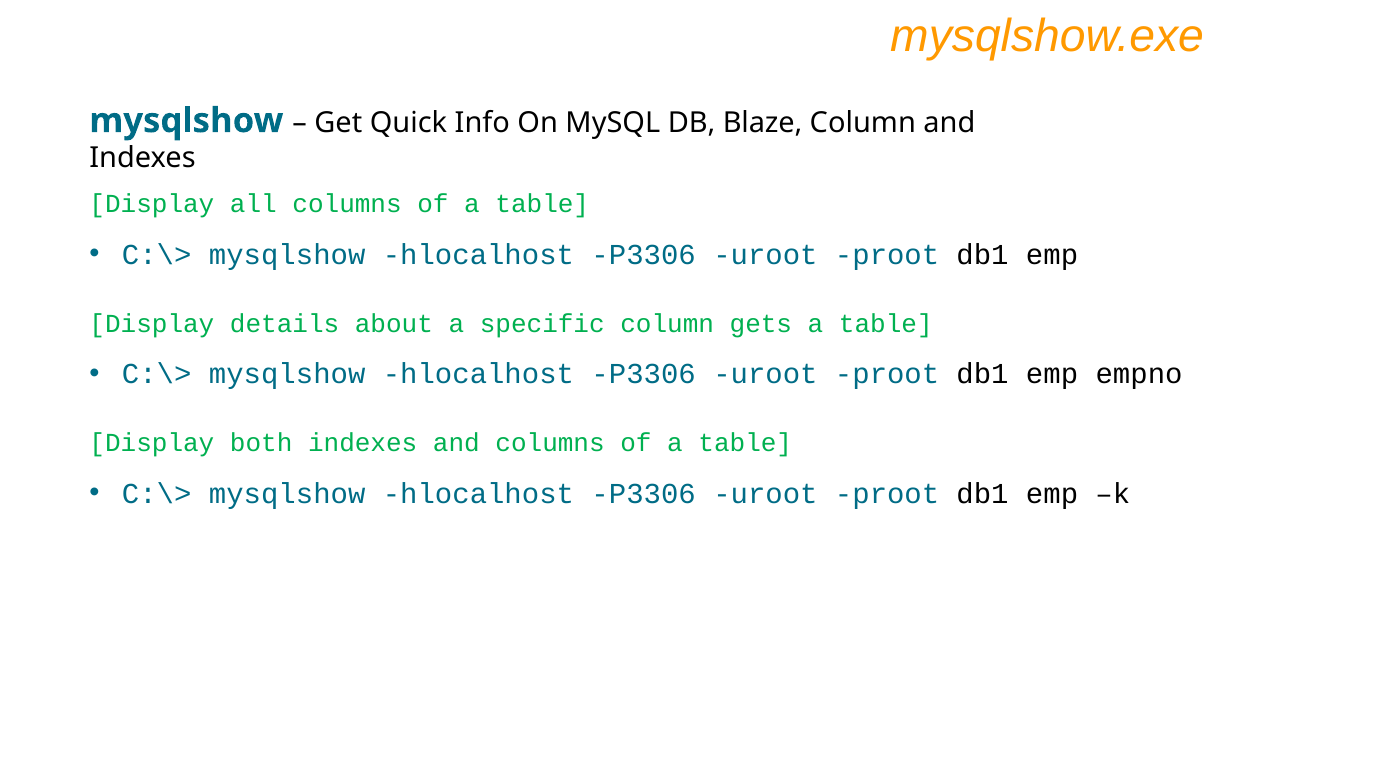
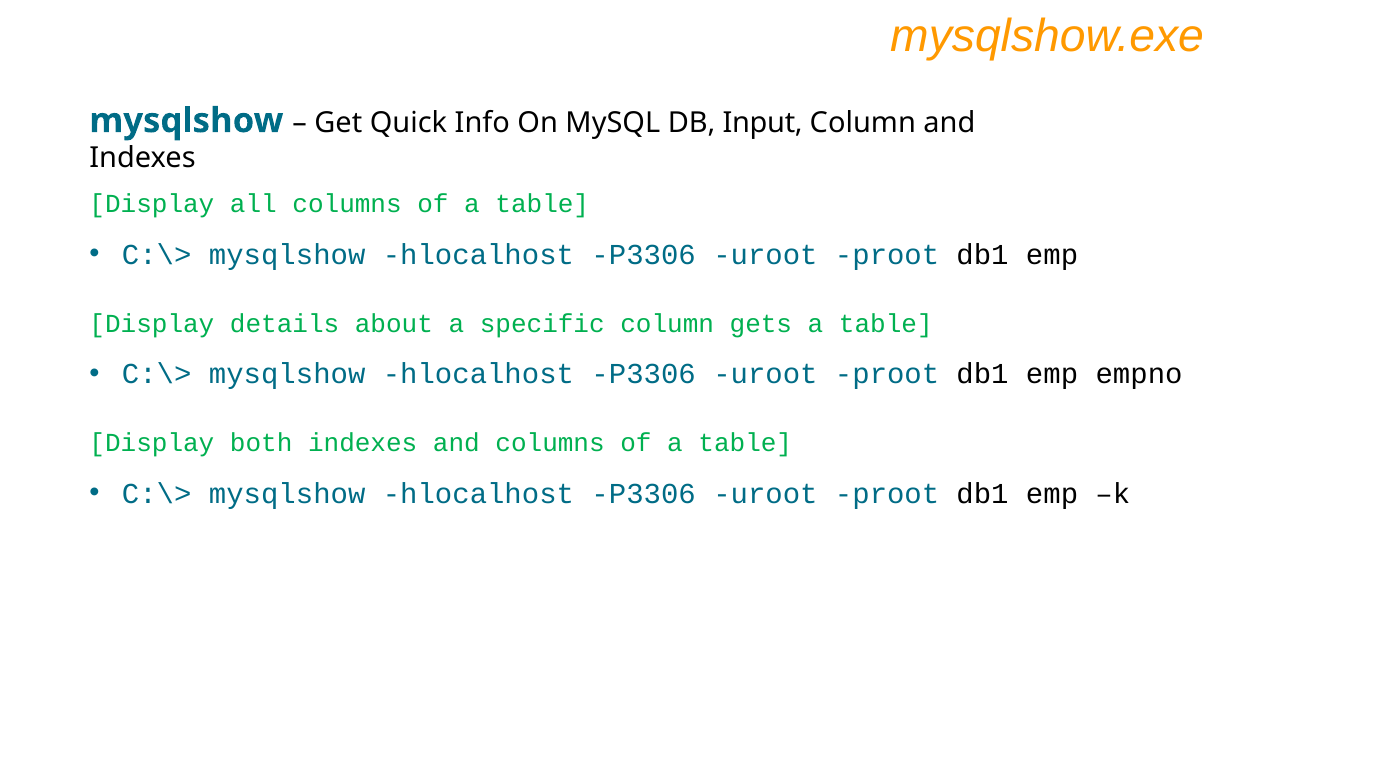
Blaze: Blaze -> Input (763, 123)
